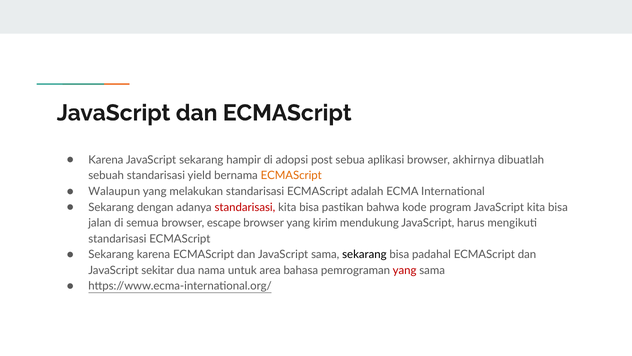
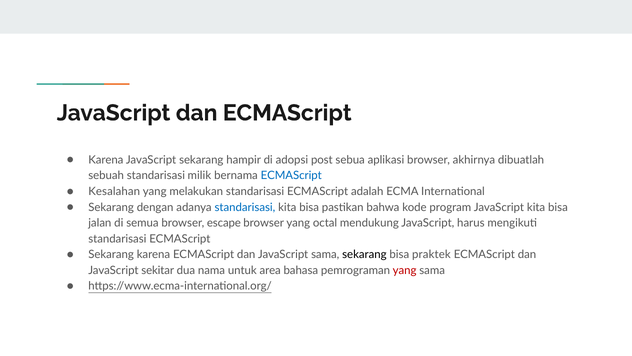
yield: yield -> milik (199, 175)
ECMAScript colour: orange -> blue (291, 175)
Walaupun: Walaupun -> Kesalahan (114, 191)
standarisasi colour: red -> blue (245, 207)
kirim: kirim -> octal (325, 223)
padahal: padahal -> praktek (431, 254)
